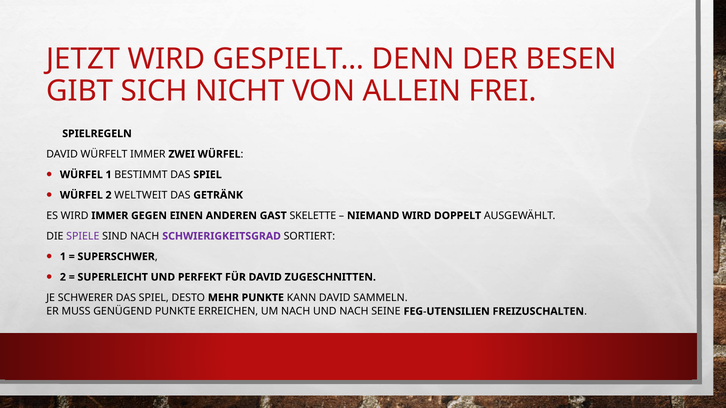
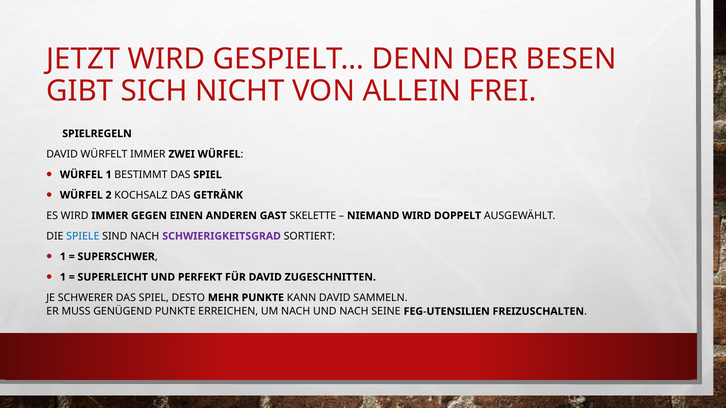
WELTWEIT: WELTWEIT -> KOCHSALZ (141, 195)
SPIELE colour: purple -> blue (83, 236)
2: 2 -> 1 (63, 277)
